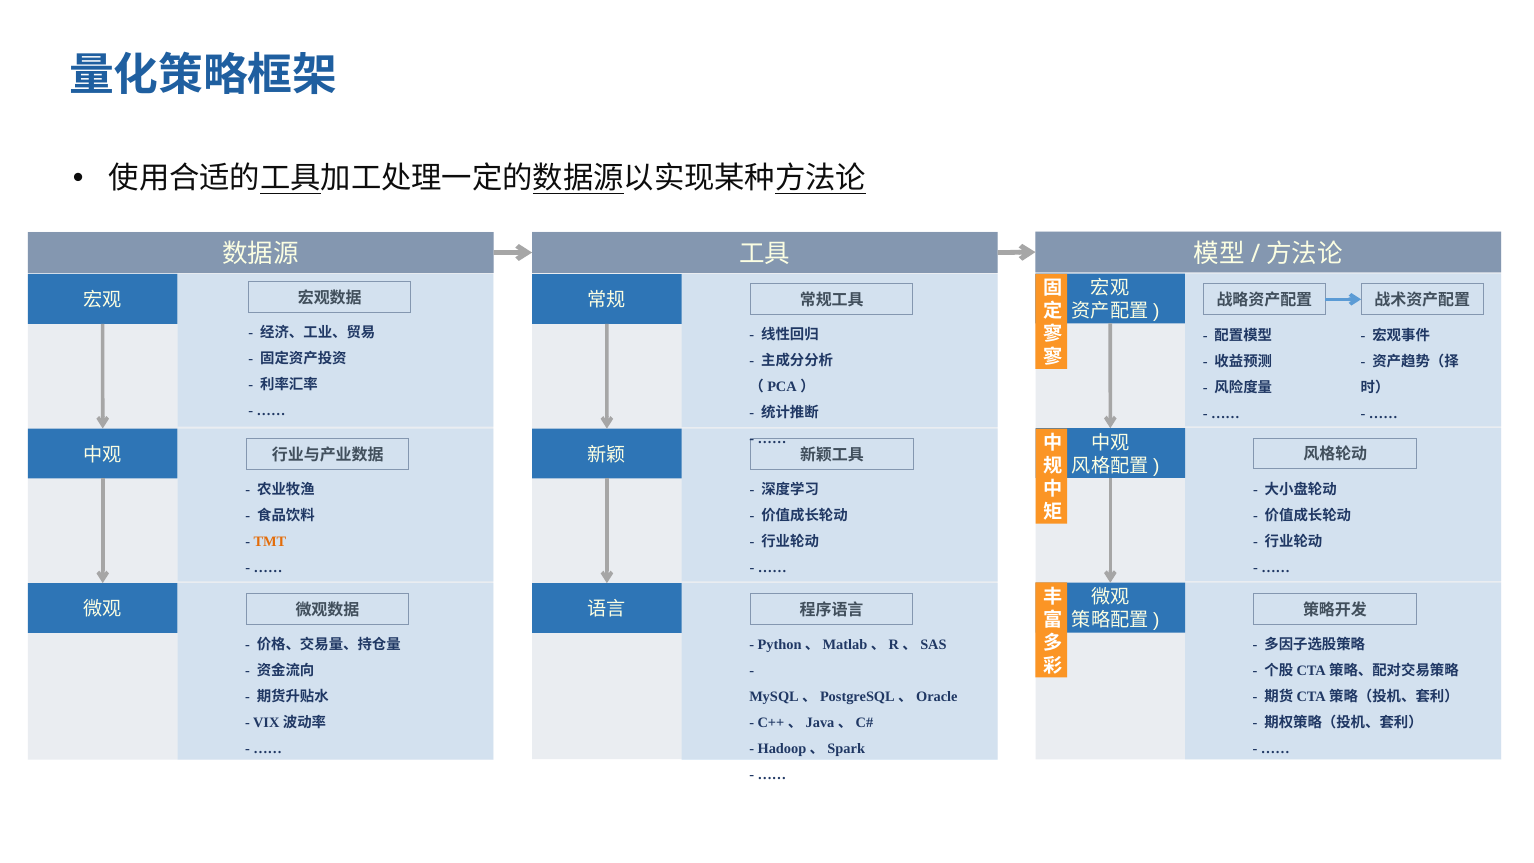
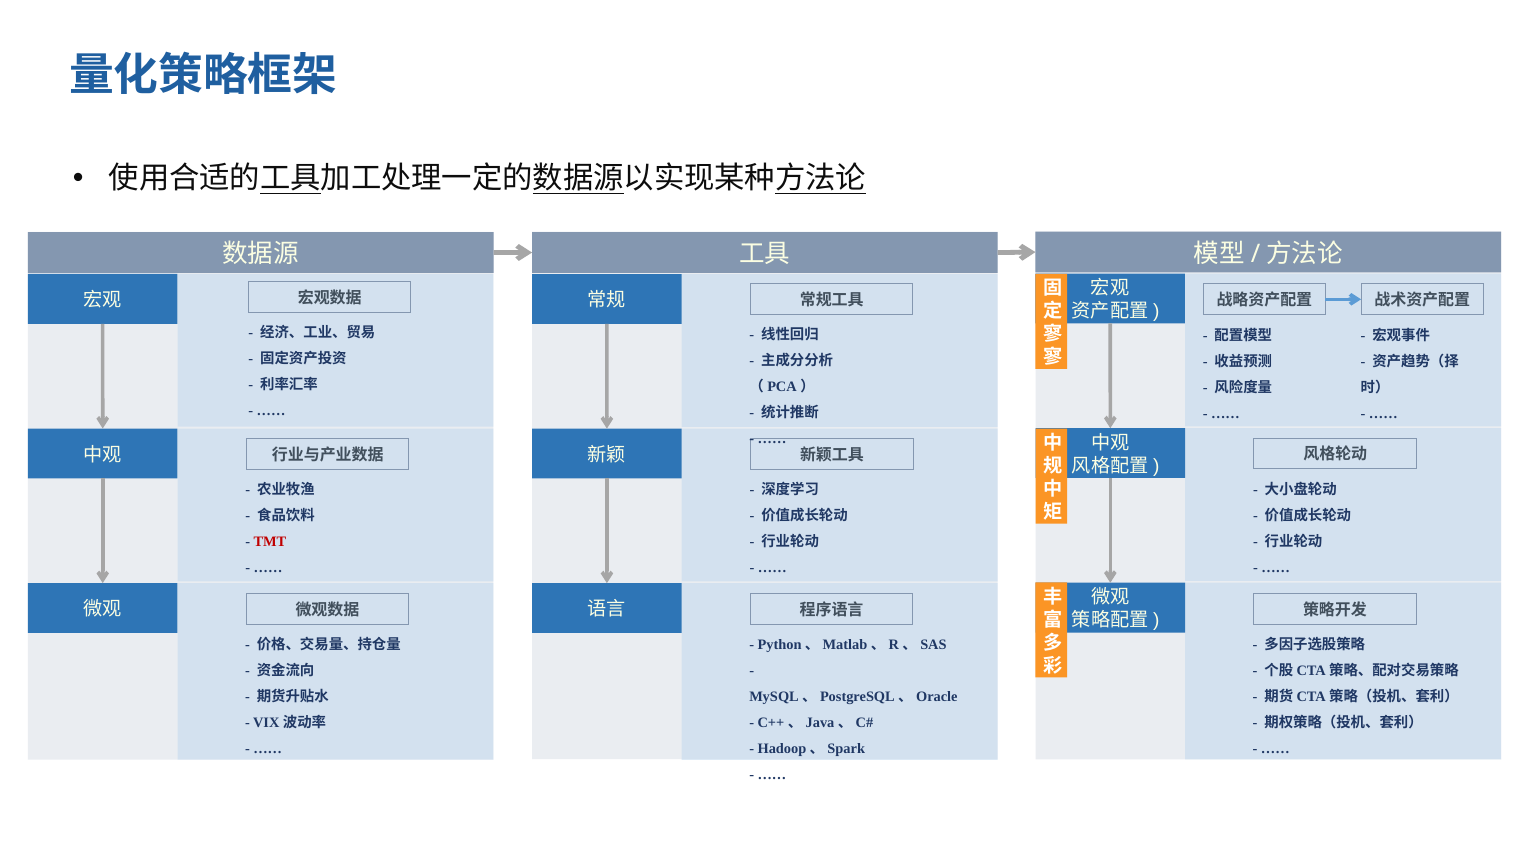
TMT colour: orange -> red (270, 542)
